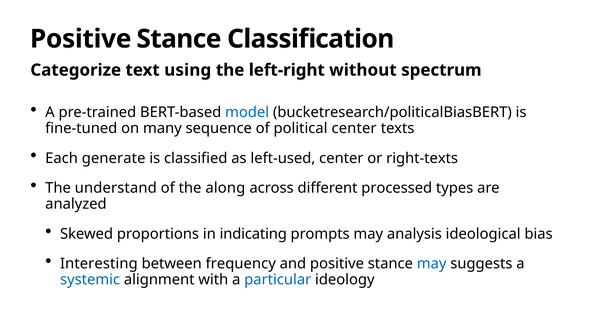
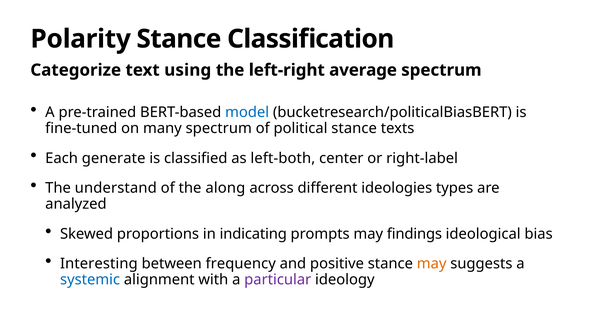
Positive: Positive -> Polarity (81, 39)
without: without -> average (363, 70)
many sequence: sequence -> spectrum (219, 128)
political center: center -> stance (354, 128)
left-used: left-used -> left-both (283, 158)
right-texts: right-texts -> right-label (422, 158)
processed: processed -> ideologies (397, 188)
analysis: analysis -> findings (414, 233)
may colour: blue -> orange (432, 263)
particular colour: blue -> purple (278, 279)
